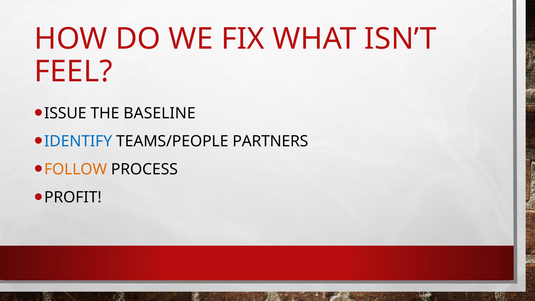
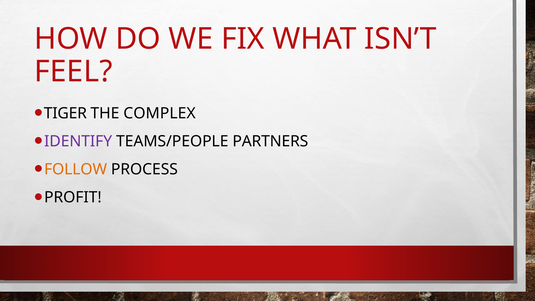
ISSUE: ISSUE -> TIGER (65, 113)
BASELINE: BASELINE -> COMPLEX (160, 113)
IDENTIFY colour: blue -> purple (78, 141)
